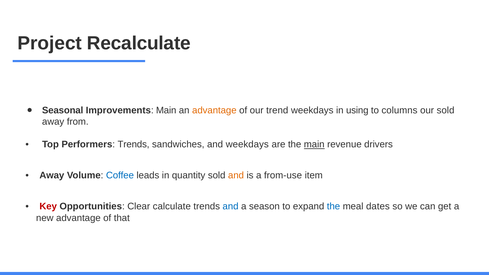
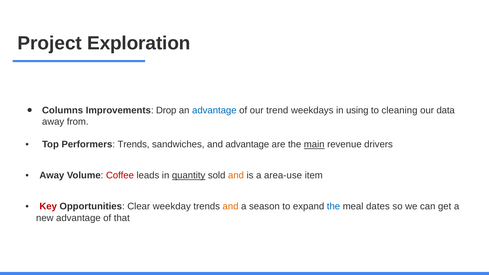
Recalculate: Recalculate -> Exploration (139, 43)
Seasonal: Seasonal -> Columns (63, 110)
Improvements Main: Main -> Drop (166, 110)
advantage colour: orange -> blue (214, 110)
columns: columns -> cleaning (400, 110)
our sold: sold -> data (446, 110)
and weekdays: weekdays -> advantage (247, 145)
Coffee colour: blue -> red (120, 176)
quantity underline: none -> present (189, 176)
from-use: from-use -> area-use (283, 176)
calculate: calculate -> weekday (172, 207)
and colour: blue -> orange (231, 207)
